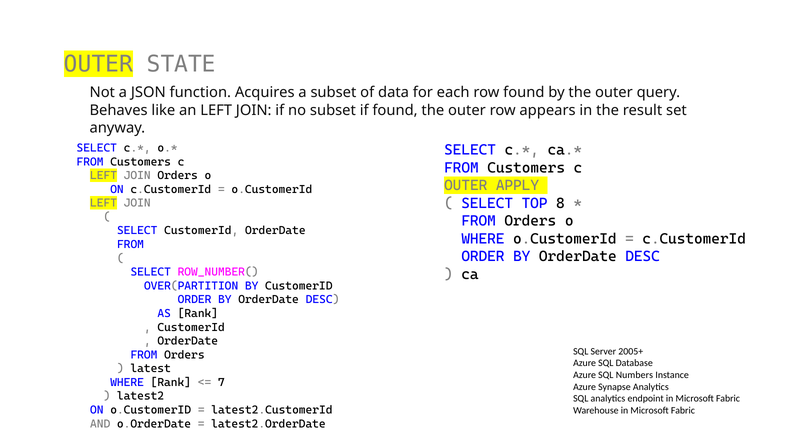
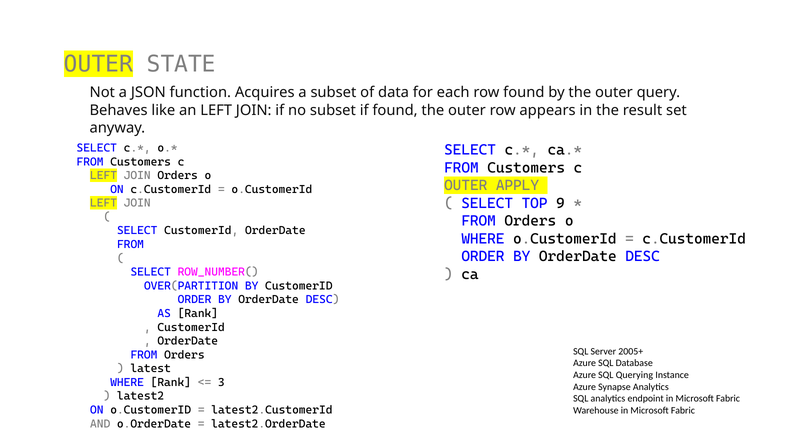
8: 8 -> 9 (560, 203)
Numbers: Numbers -> Querying (634, 375)
7: 7 -> 3 (221, 382)
